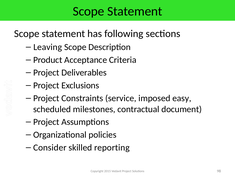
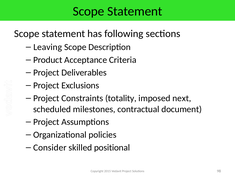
service: service -> totality (121, 98)
easy: easy -> next (182, 98)
reporting: reporting -> positional (112, 148)
